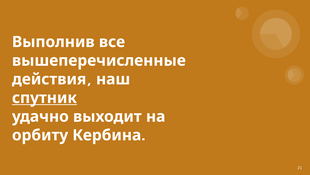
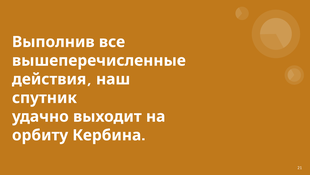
спутник underline: present -> none (44, 98)
